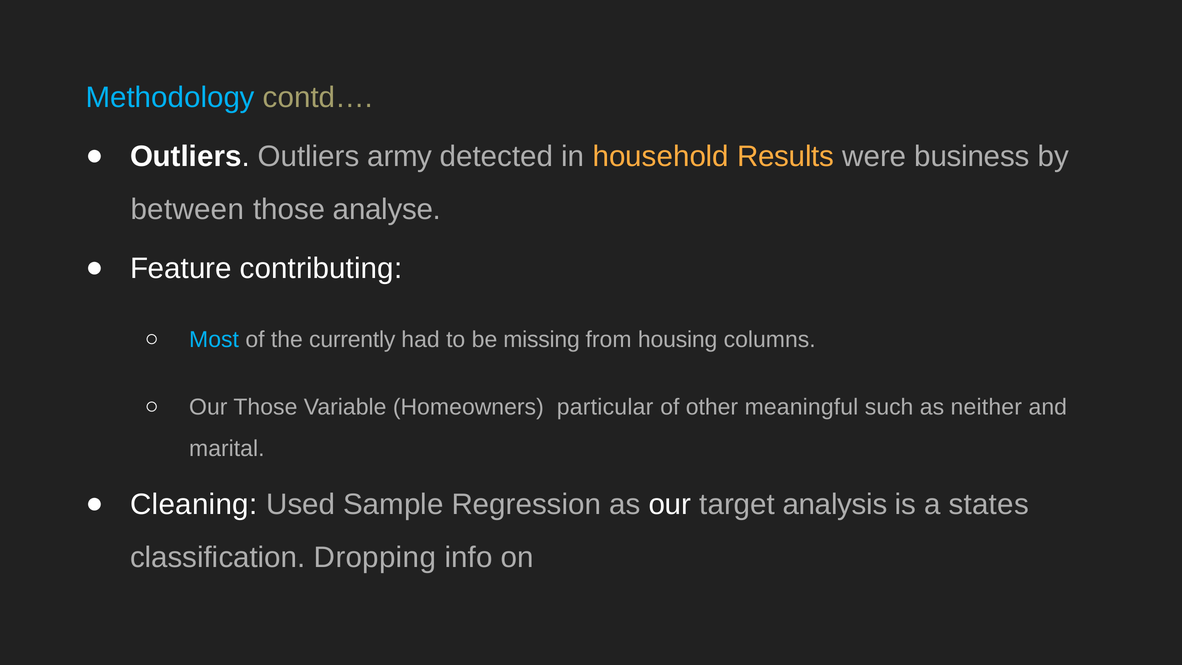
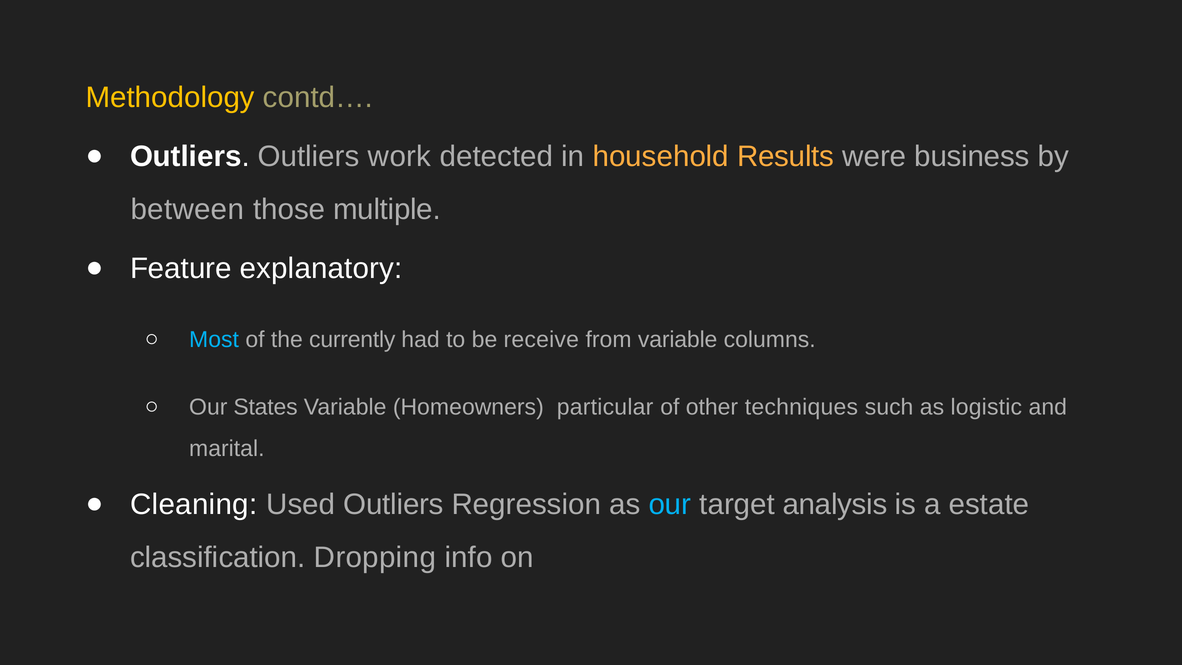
Methodology colour: light blue -> yellow (170, 97)
army: army -> work (400, 156)
analyse: analyse -> multiple (387, 210)
contributing: contributing -> explanatory (321, 269)
missing: missing -> receive (541, 340)
from housing: housing -> variable (678, 340)
Our Those: Those -> States (266, 407)
meaningful: meaningful -> techniques (801, 407)
neither: neither -> logistic (986, 407)
Used Sample: Sample -> Outliers (393, 504)
our colour: white -> light blue (670, 504)
states: states -> estate (989, 504)
